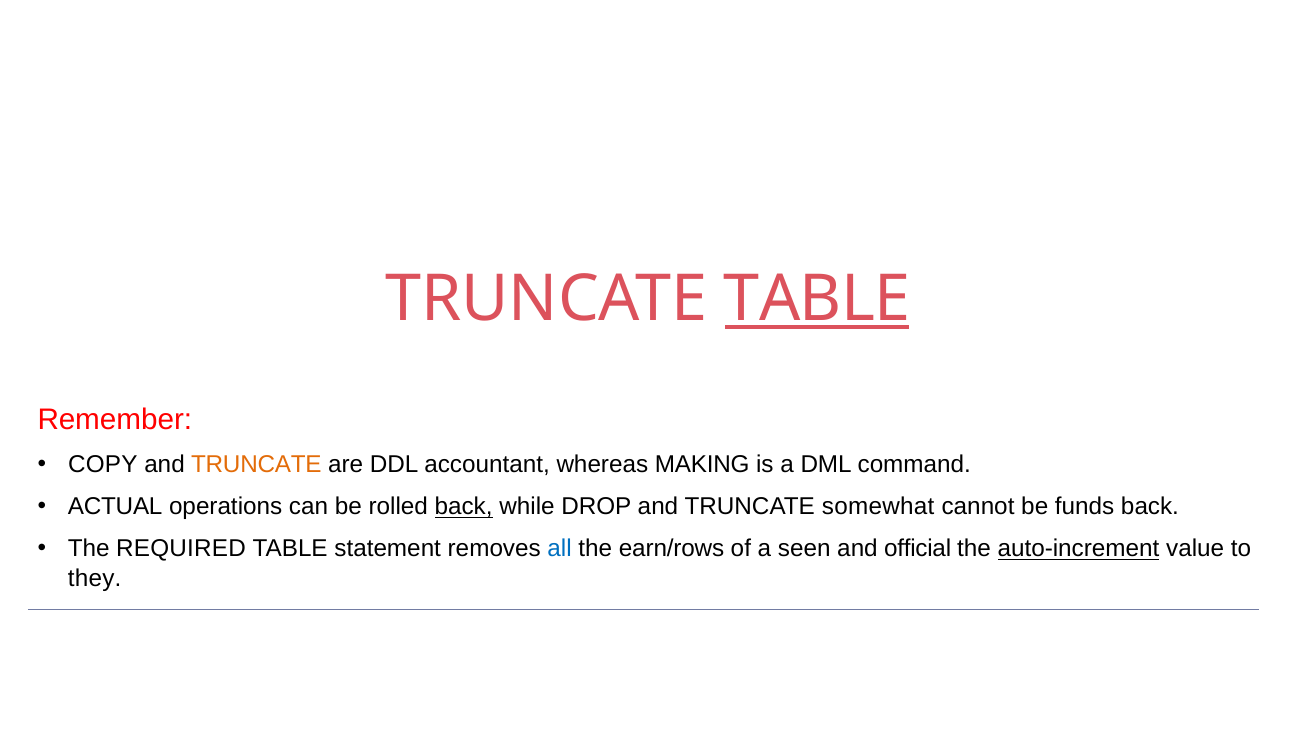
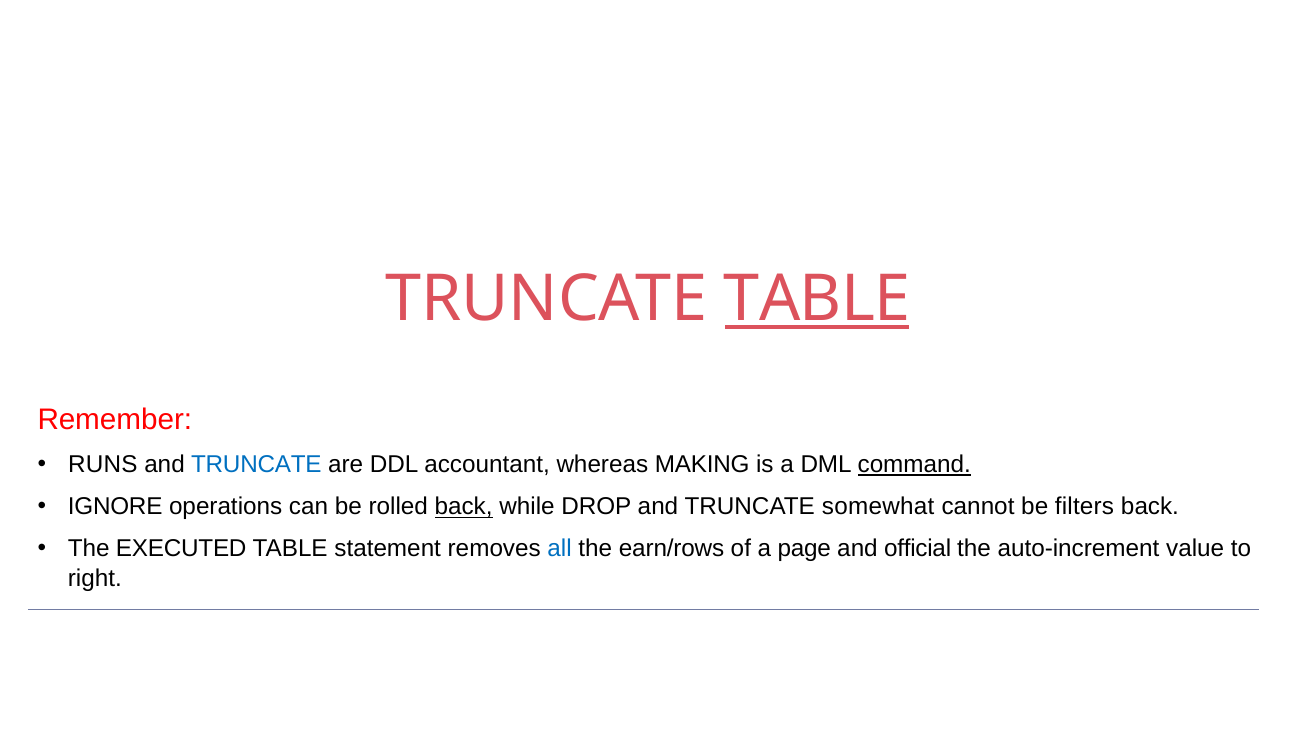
COPY: COPY -> RUNS (103, 464)
TRUNCATE colour: orange -> blue (256, 464)
command underline: none -> present (914, 464)
ACTUAL: ACTUAL -> IGNORE (115, 506)
funds: funds -> filters (1084, 506)
REQUIRED: REQUIRED -> EXECUTED (181, 548)
seen: seen -> page (804, 548)
auto-increment underline: present -> none (1078, 548)
they: they -> right (95, 578)
